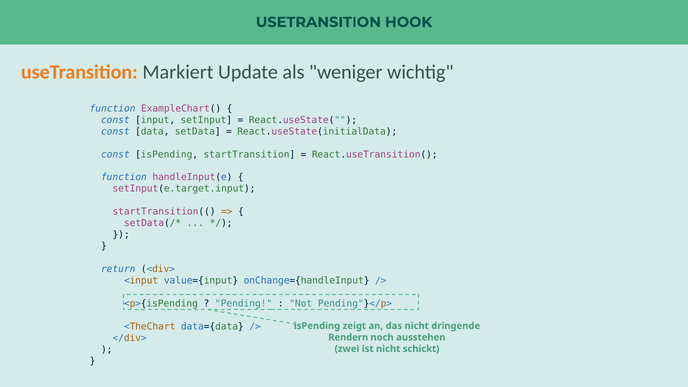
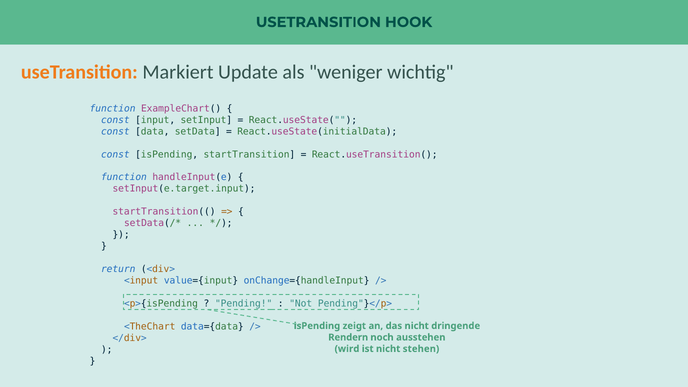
zwei: zwei -> wird (347, 349)
schickt: schickt -> stehen (421, 349)
